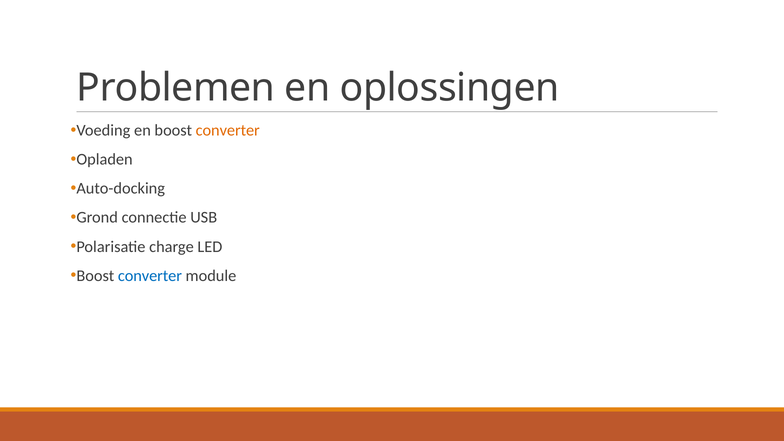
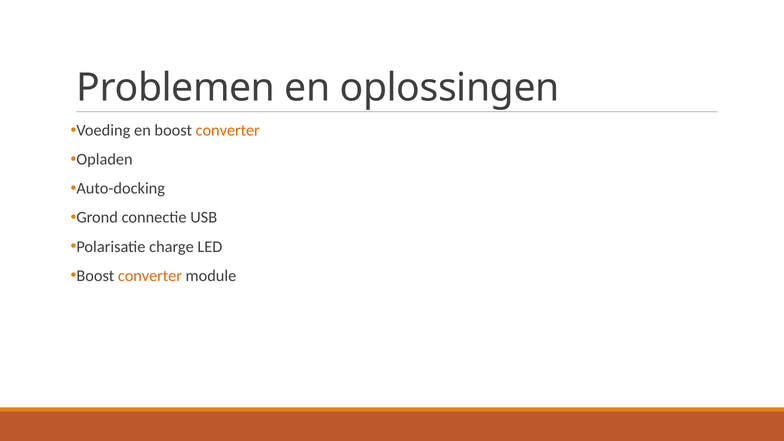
converter colour: blue -> orange (150, 276)
